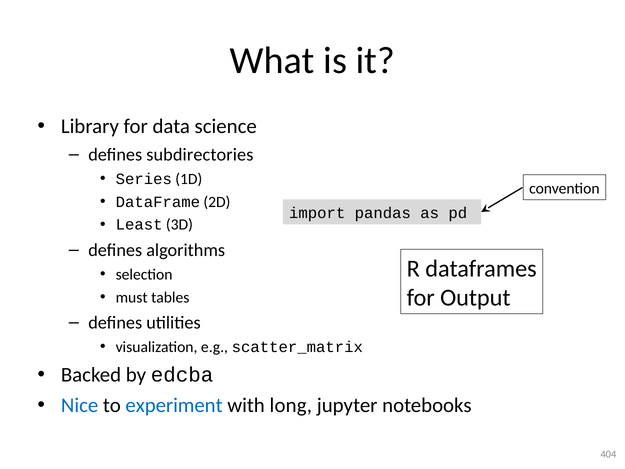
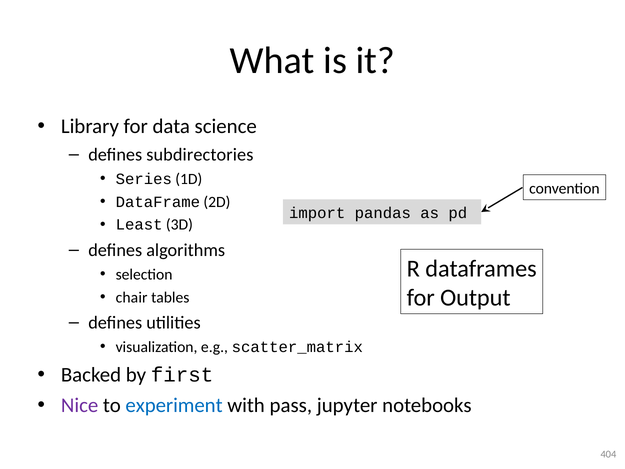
must: must -> chair (132, 297)
edcba: edcba -> first (182, 375)
Nice colour: blue -> purple (80, 405)
long: long -> pass (291, 405)
